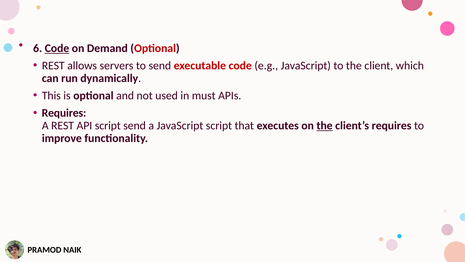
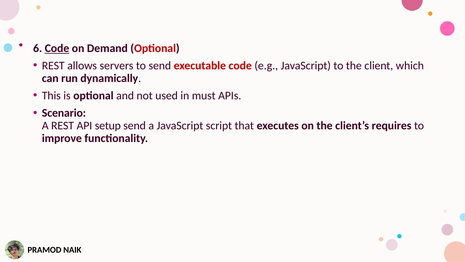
Requires: Requires -> Scenario (64, 113)
API script: script -> setup (108, 125)
the underline: present -> none (325, 125)
